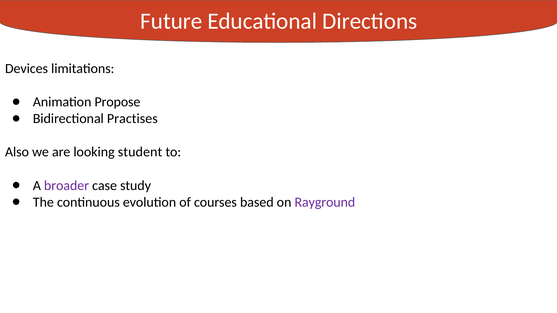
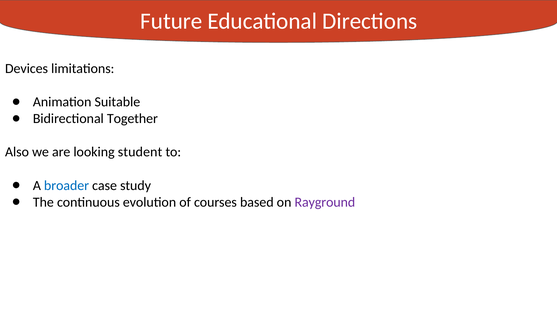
Propose: Propose -> Suitable (117, 102)
Practises: Practises -> Together (132, 119)
broader colour: purple -> blue (67, 186)
